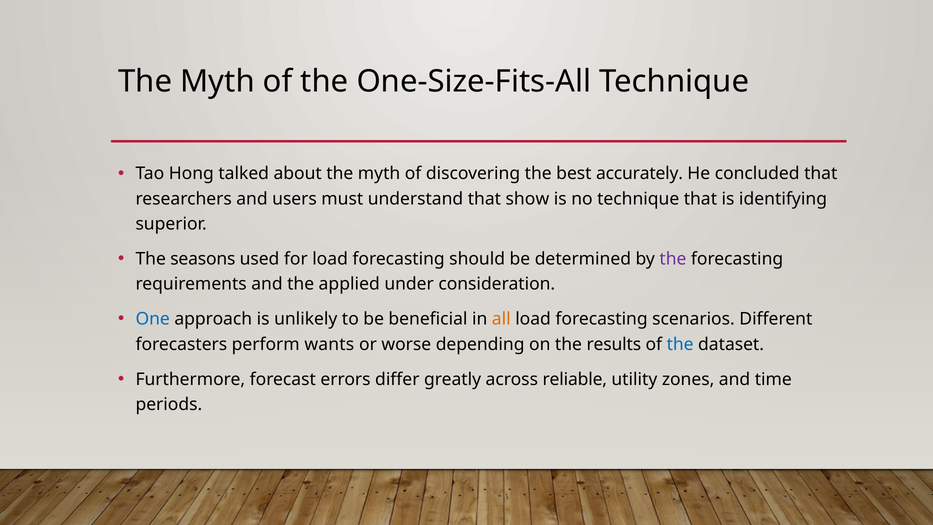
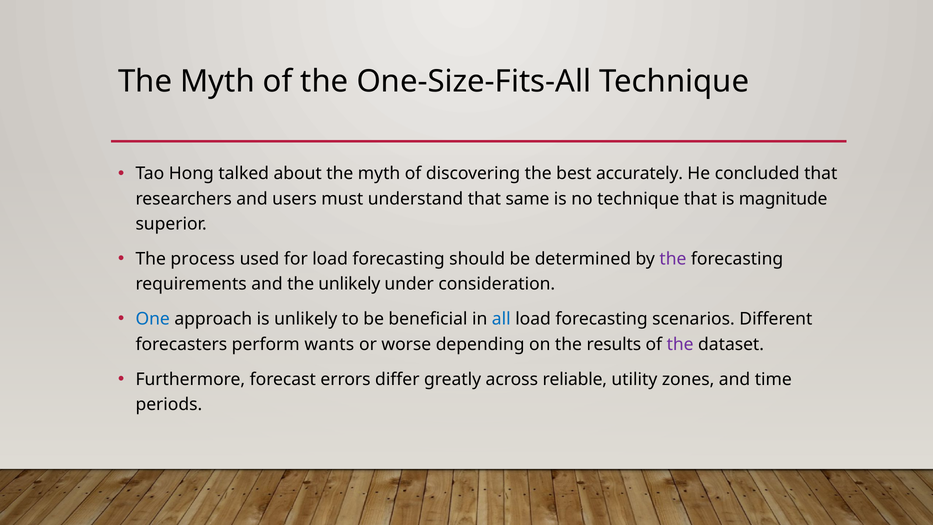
show: show -> same (528, 199)
identifying: identifying -> magnitude (783, 199)
seasons: seasons -> process (203, 259)
the applied: applied -> unlikely (349, 284)
all colour: orange -> blue (501, 319)
the colour: blue -> purple (680, 344)
